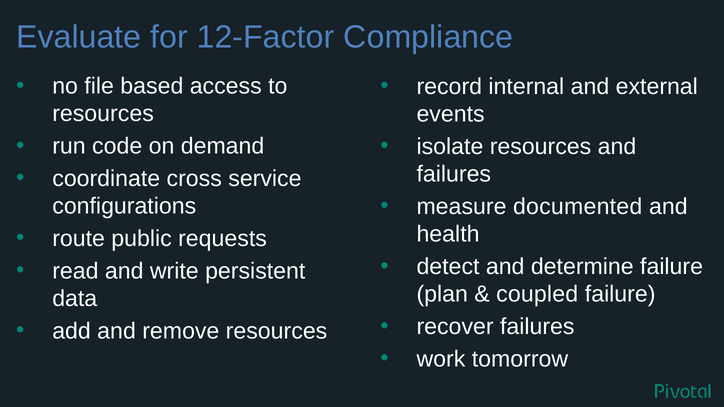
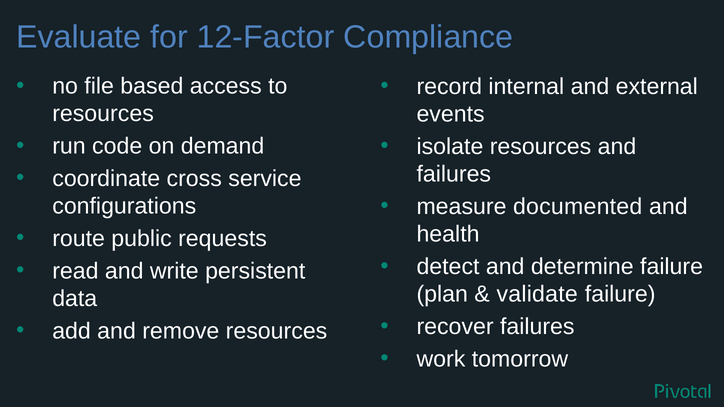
coupled: coupled -> validate (537, 295)
